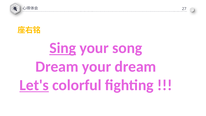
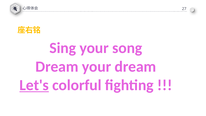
Sing underline: present -> none (63, 48)
